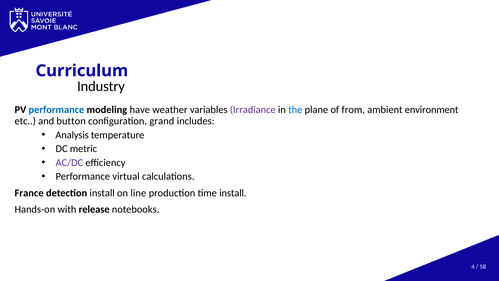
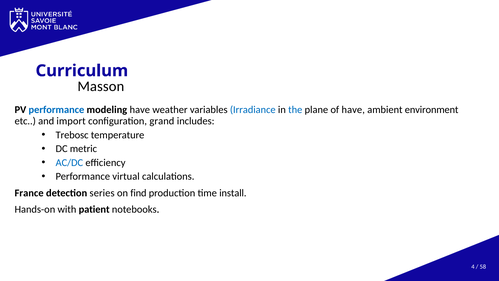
Industry: Industry -> Masson (101, 86)
Irradiance colour: purple -> blue (253, 110)
of from: from -> have (353, 110)
button: button -> import (71, 121)
Analysis: Analysis -> Trebosc (72, 135)
AC/DC colour: purple -> blue (69, 162)
detection install: install -> series (102, 193)
line: line -> find (138, 193)
release: release -> patient (94, 209)
